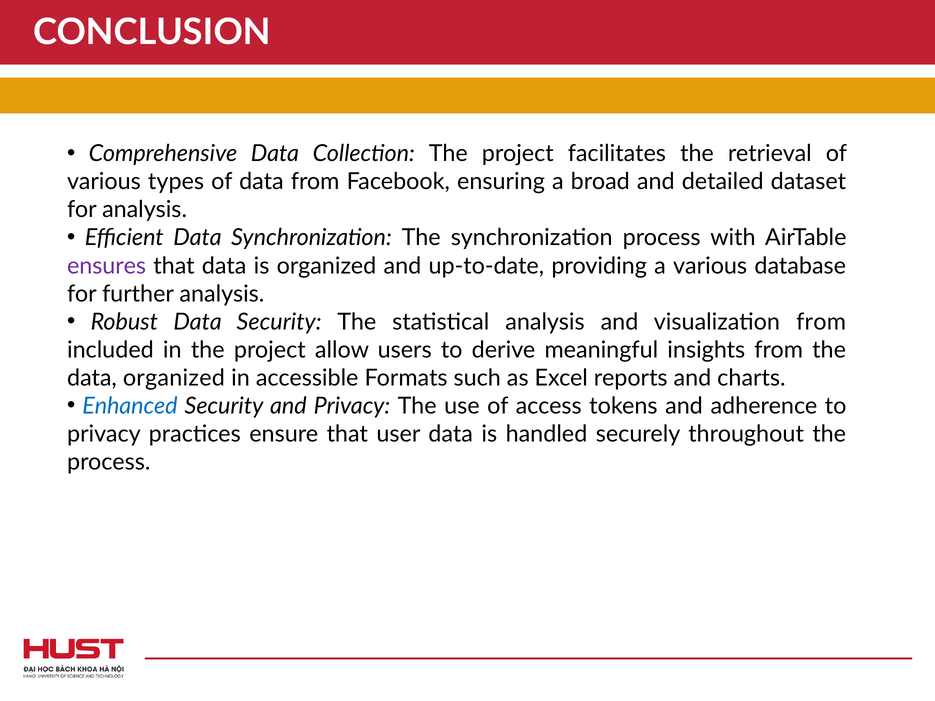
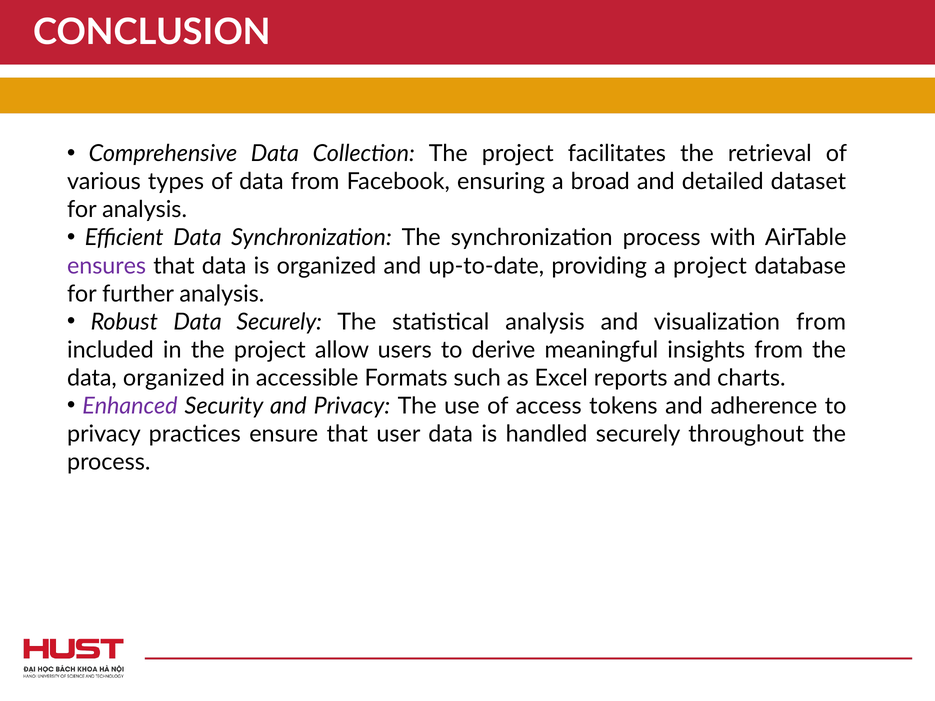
a various: various -> project (710, 266)
Data Security: Security -> Securely (279, 322)
Enhanced colour: blue -> purple (130, 406)
